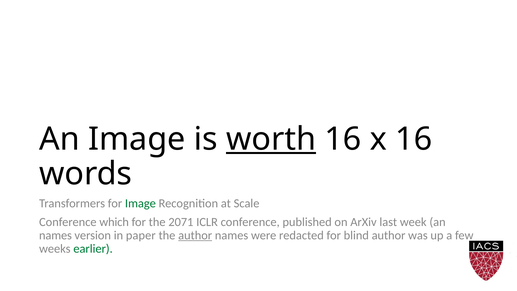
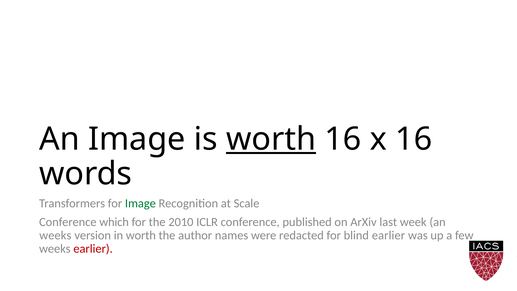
2071: 2071 -> 2010 (181, 222)
names: names -> weeks (55, 235)
in paper: paper -> worth (141, 235)
author underline: present -> none (195, 235)
blind author: author -> earlier (388, 235)
earlier colour: green -> red (93, 249)
